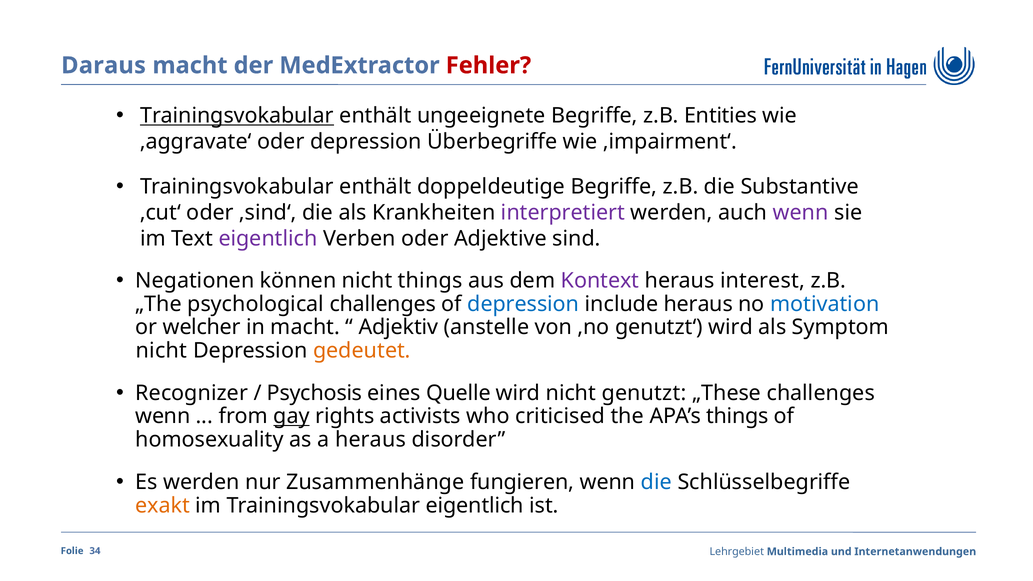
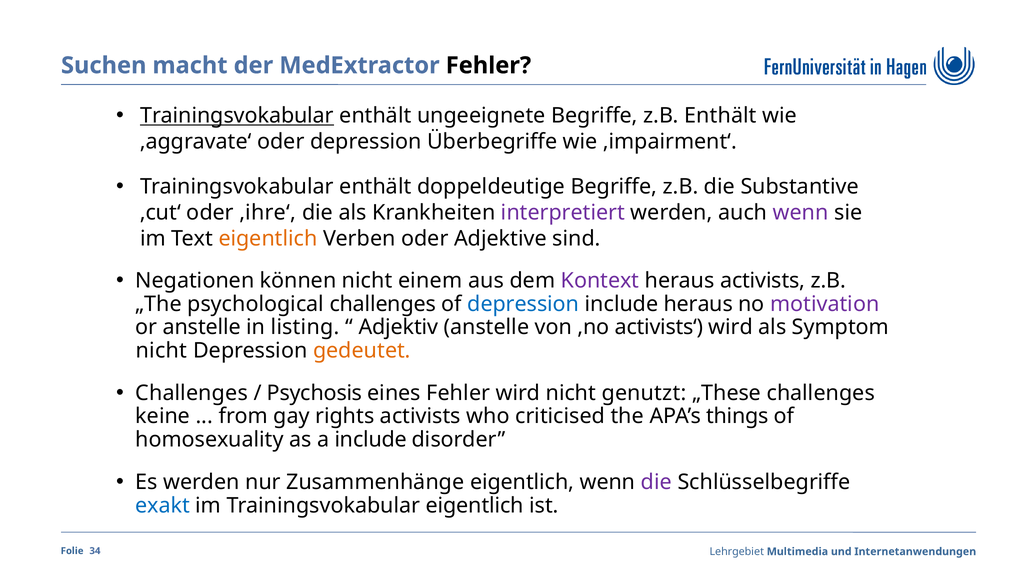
Daraus: Daraus -> Suchen (104, 65)
Fehler colour: red -> black (488, 65)
z.B Entities: Entities -> Enthält (721, 116)
‚sind‘: ‚sind‘ -> ‚ihre‘ (268, 213)
eigentlich colour: purple -> orange (268, 238)
nicht things: things -> einem (430, 281)
heraus interest: interest -> activists (763, 281)
motivation colour: blue -> purple (825, 304)
or welcher: welcher -> anstelle (202, 327)
in macht: macht -> listing (305, 327)
genutzt‘: genutzt‘ -> activists‘ (659, 327)
Recognizer: Recognizer -> Challenges (192, 393)
eines Quelle: Quelle -> Fehler (458, 393)
wenn: wenn -> keine (163, 416)
gay underline: present -> none (291, 416)
a heraus: heraus -> include (371, 440)
Zusammenhänge fungieren: fungieren -> eigentlich (522, 482)
die colour: blue -> purple (656, 482)
exakt colour: orange -> blue (163, 505)
